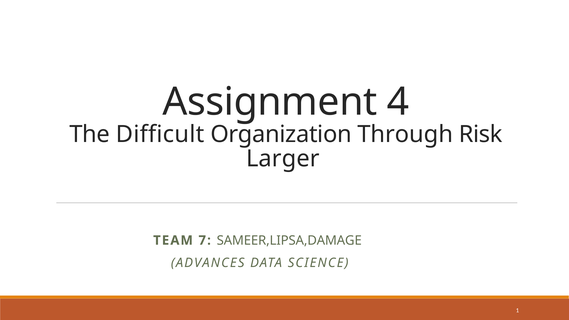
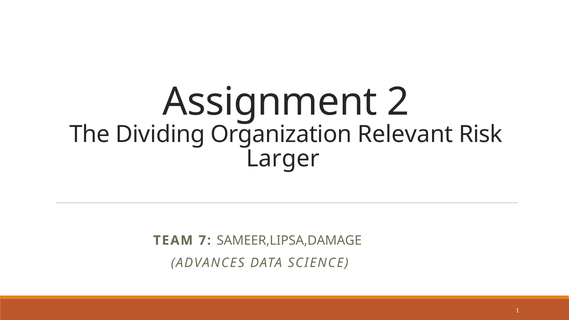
4: 4 -> 2 (398, 102)
Difficult: Difficult -> Dividing (160, 134)
Through: Through -> Relevant (405, 134)
